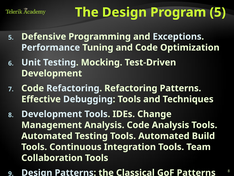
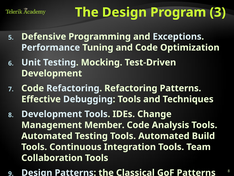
Program 5: 5 -> 3 (218, 12)
Management Analysis: Analysis -> Member (104, 125)
